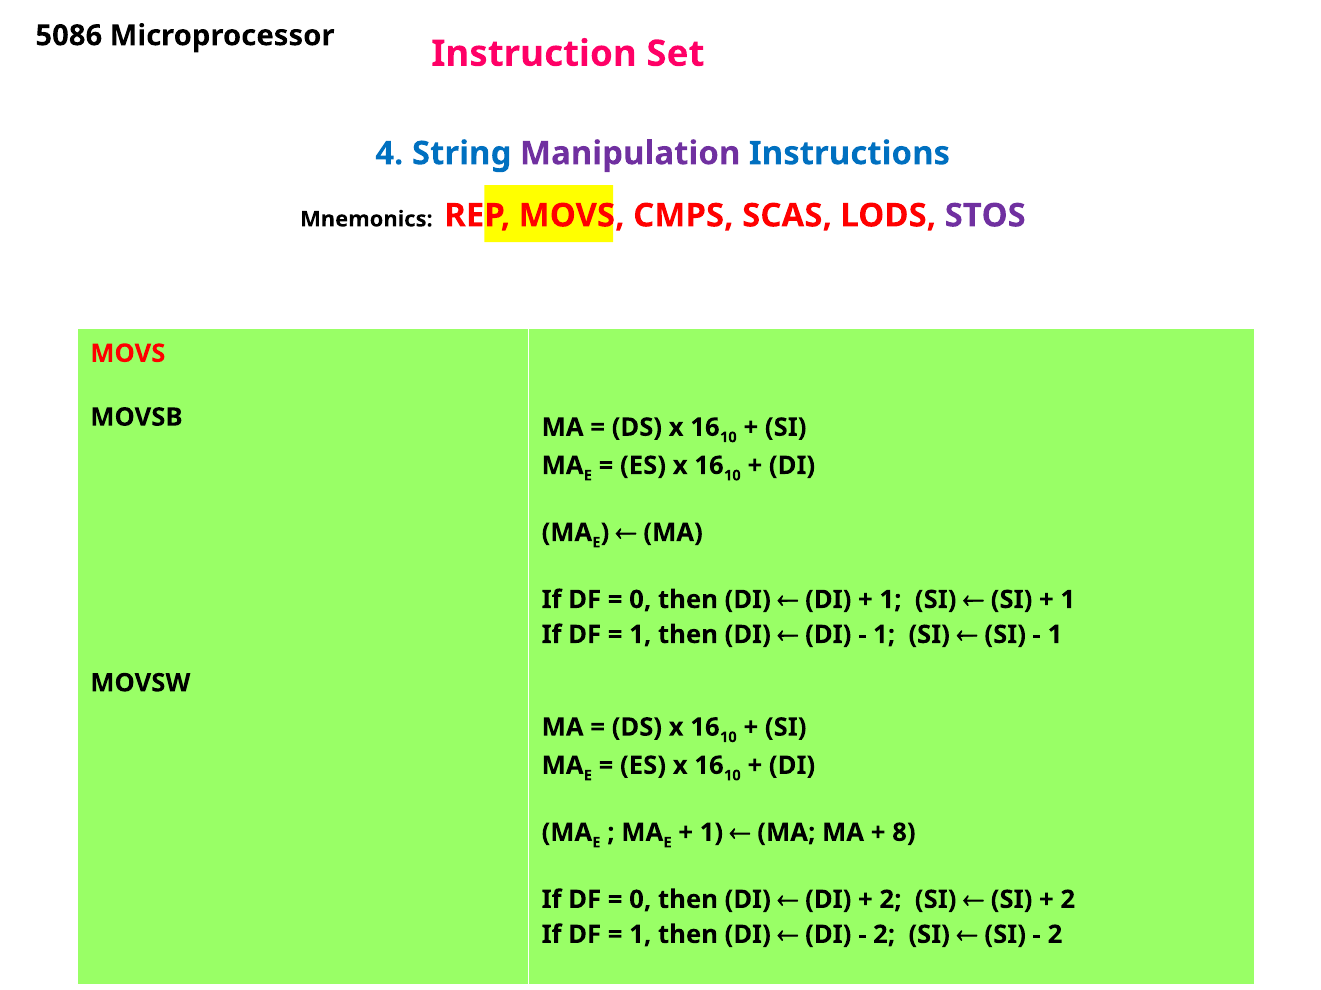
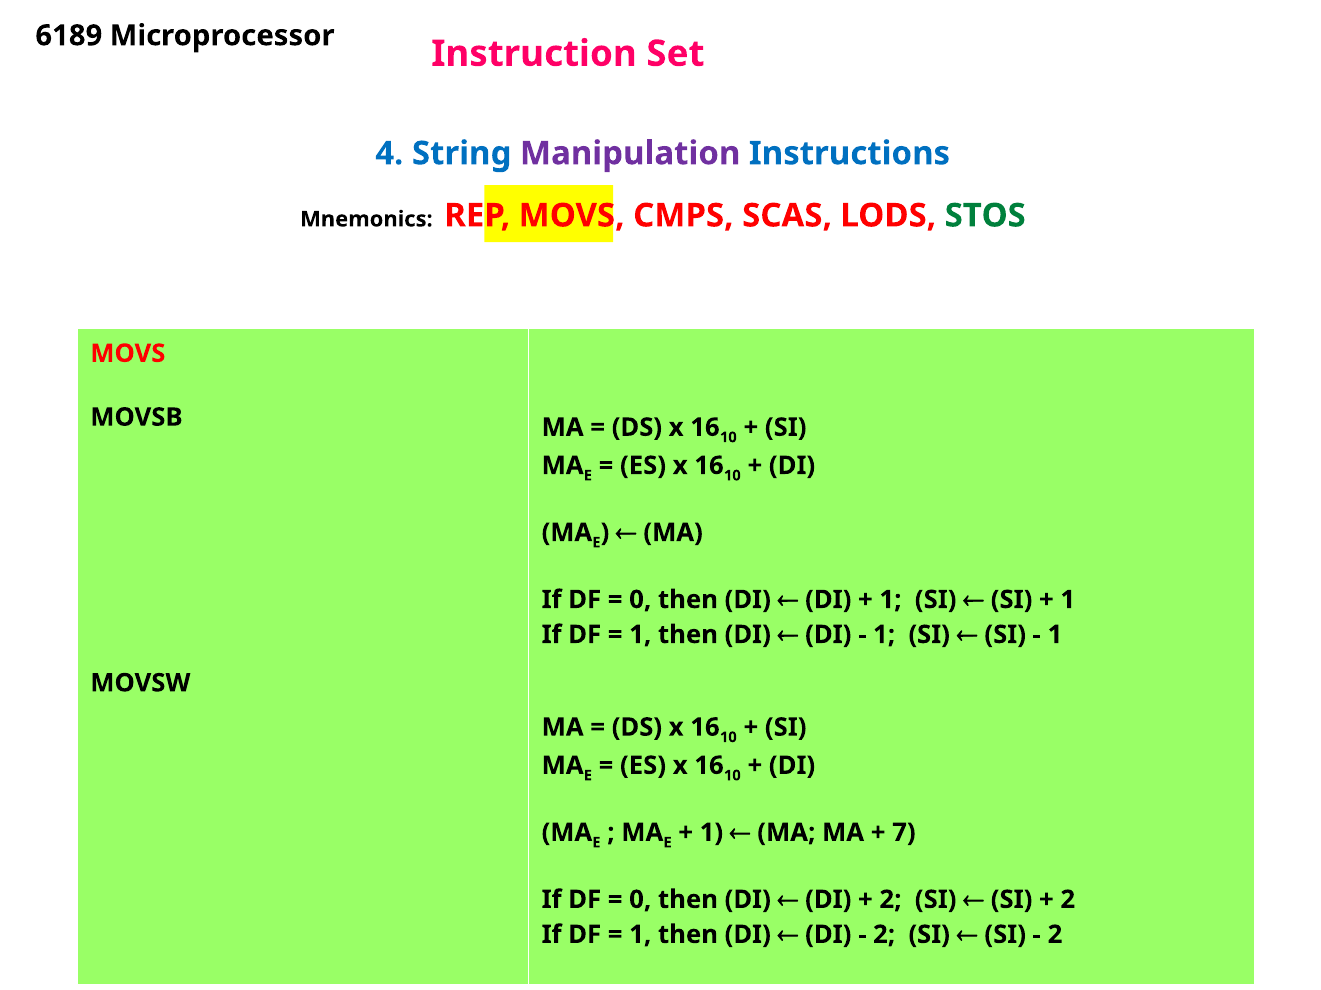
5086: 5086 -> 6189 (69, 36)
STOS colour: purple -> green (985, 216)
8: 8 -> 7 (904, 833)
